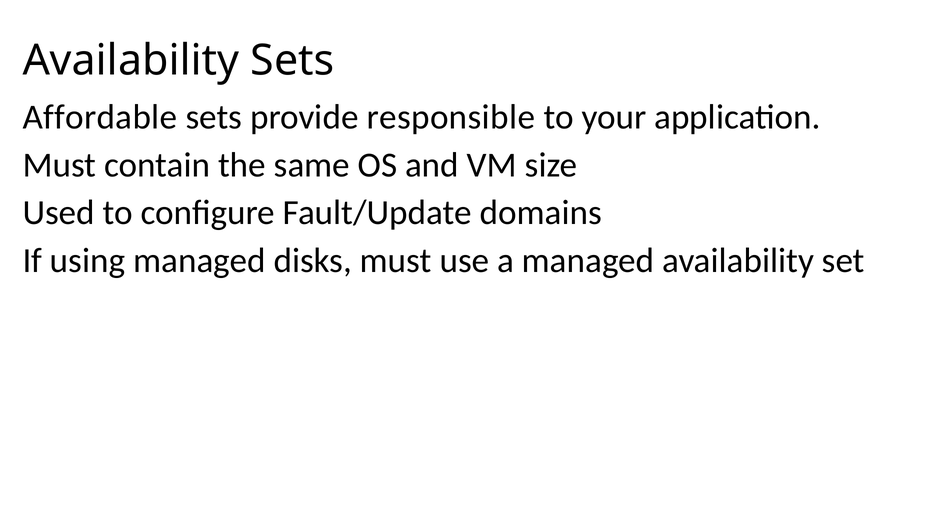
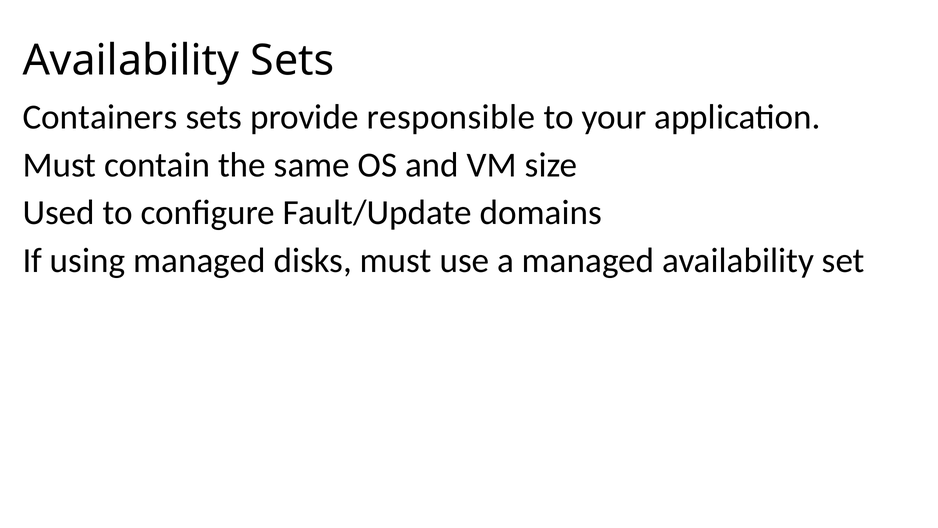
Affordable: Affordable -> Containers (100, 117)
